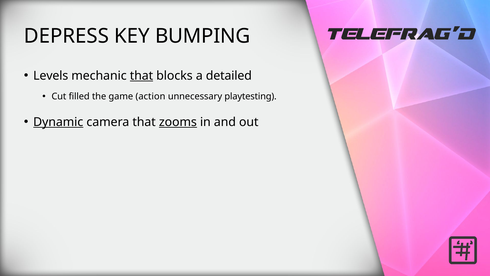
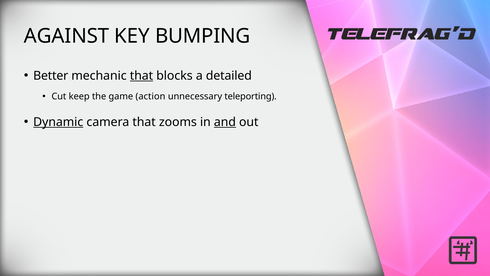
DEPRESS: DEPRESS -> AGAINST (67, 36)
Levels: Levels -> Better (51, 76)
filled: filled -> keep (79, 96)
playtesting: playtesting -> teleporting (251, 96)
zooms underline: present -> none (178, 122)
and underline: none -> present (225, 122)
